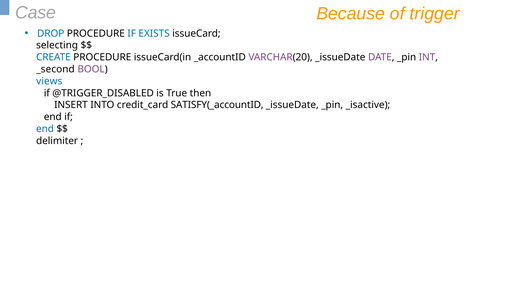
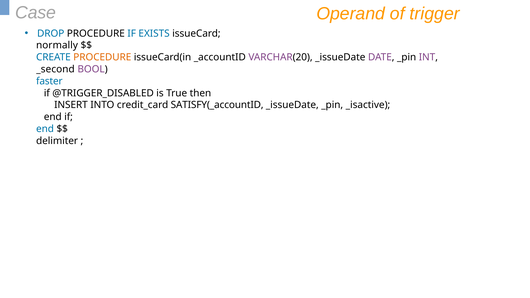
Because: Because -> Operand (351, 14)
selecting: selecting -> normally (57, 45)
PROCEDURE colour: black -> orange (102, 57)
views: views -> faster (49, 81)
